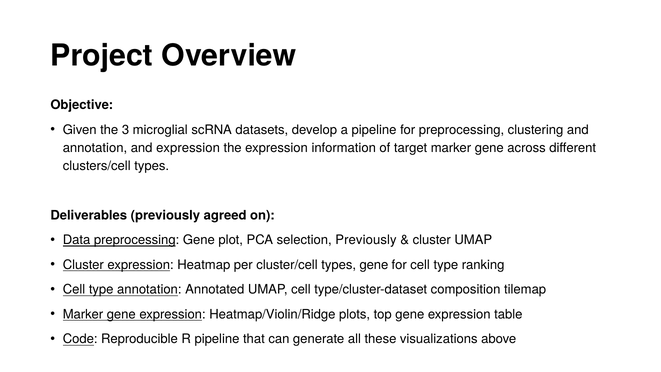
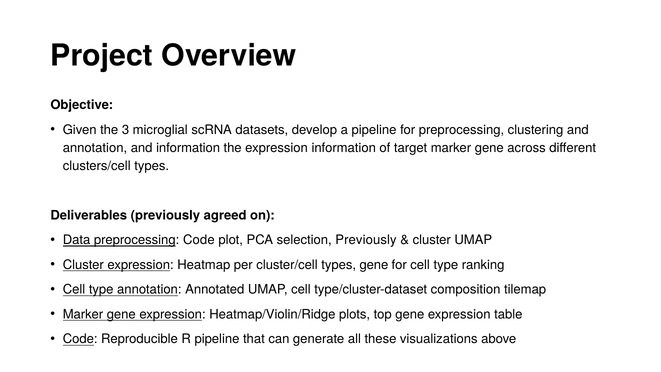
and expression: expression -> information (188, 148)
preprocessing Gene: Gene -> Code (199, 240)
